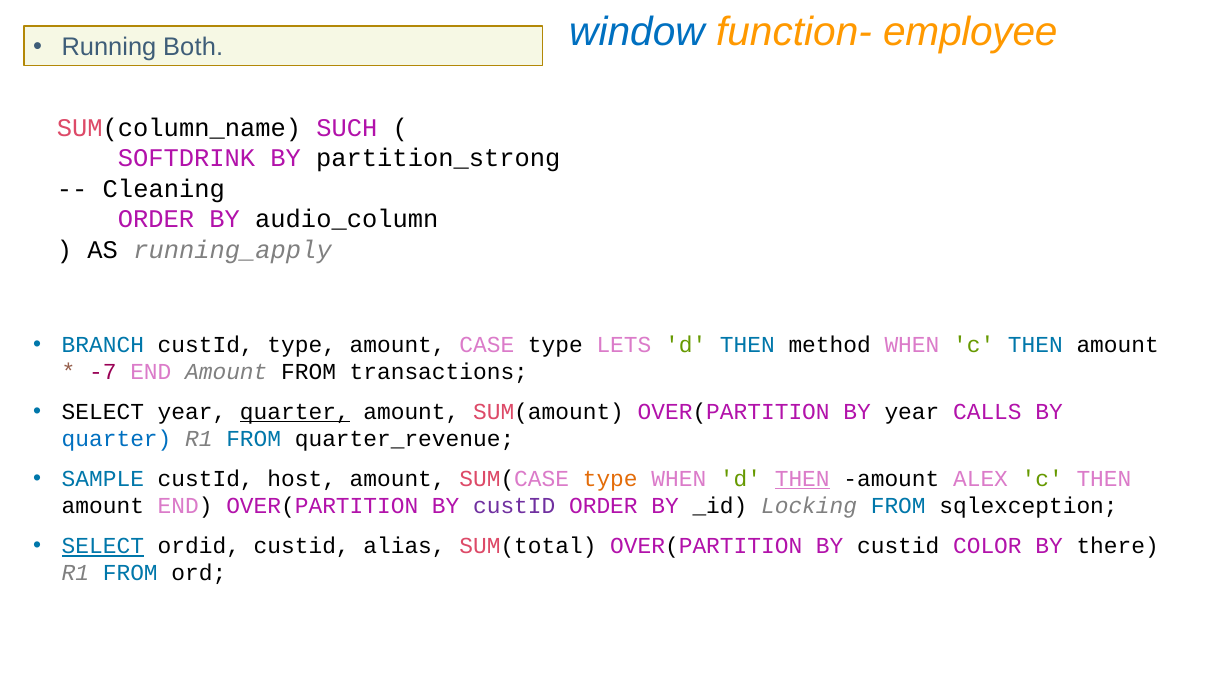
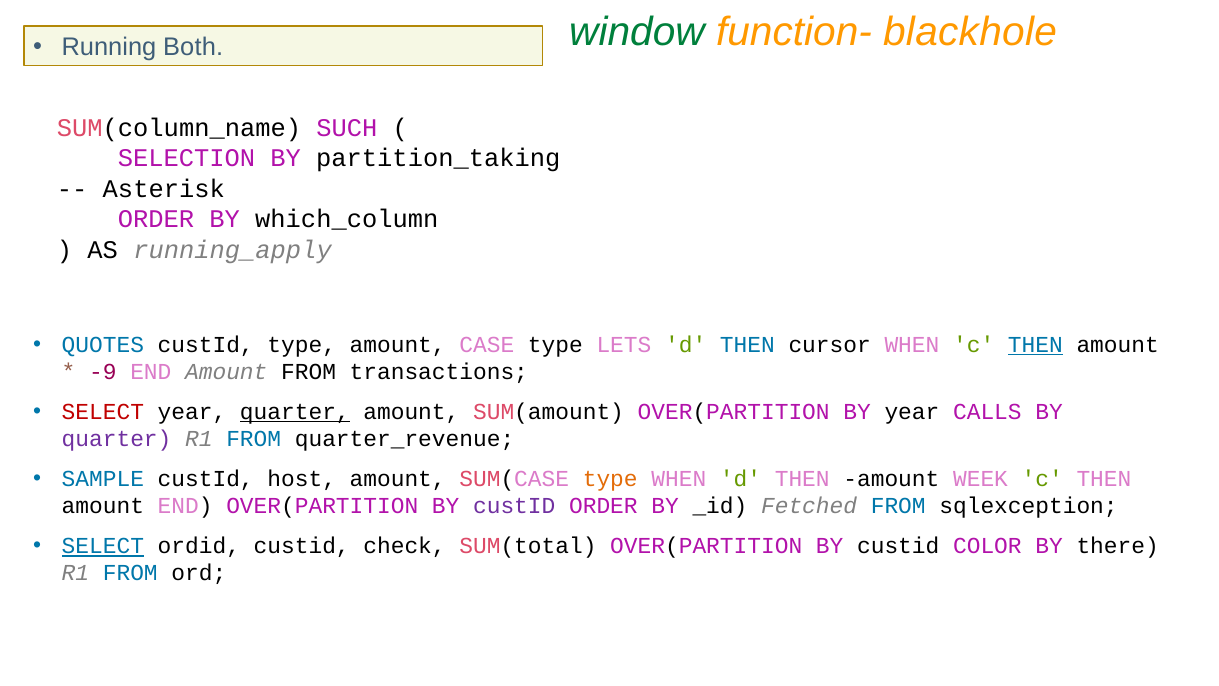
window colour: blue -> green (637, 32)
employee: employee -> blackhole (970, 32)
SOFTDRINK: SOFTDRINK -> SELECTION (187, 158)
partition_strong: partition_strong -> partition_taking (438, 158)
Cleaning: Cleaning -> Asterisk (164, 189)
audio_column: audio_column -> which_column (347, 219)
BRANCH: BRANCH -> QUOTES (103, 345)
method: method -> cursor (830, 345)
THEN underline: none -> present (1035, 345)
-7: -7 -> -9 (103, 372)
SELECT colour: black -> red (103, 412)
quarter colour: blue -> purple (117, 439)
THEN underline: present -> none (802, 479)
ALEX: ALEX -> WEEK (981, 479)
Locking: Locking -> Fetched (809, 506)
alias: alias -> check (405, 546)
